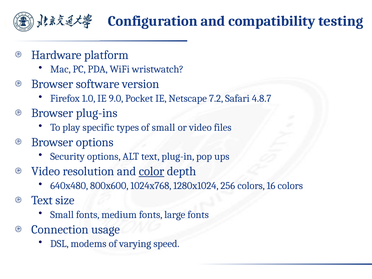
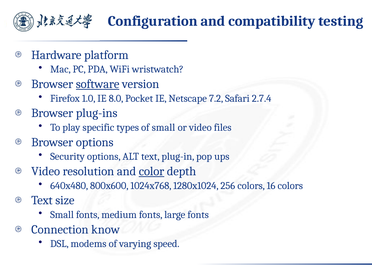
software underline: none -> present (98, 84)
9.0: 9.0 -> 8.0 (116, 98)
4.8.7: 4.8.7 -> 2.7.4 (262, 98)
usage: usage -> know (106, 229)
